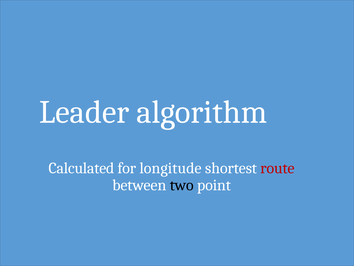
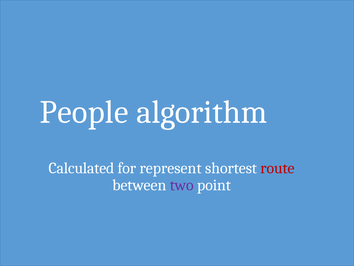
Leader: Leader -> People (84, 112)
longitude: longitude -> represent (171, 168)
two colour: black -> purple (182, 185)
